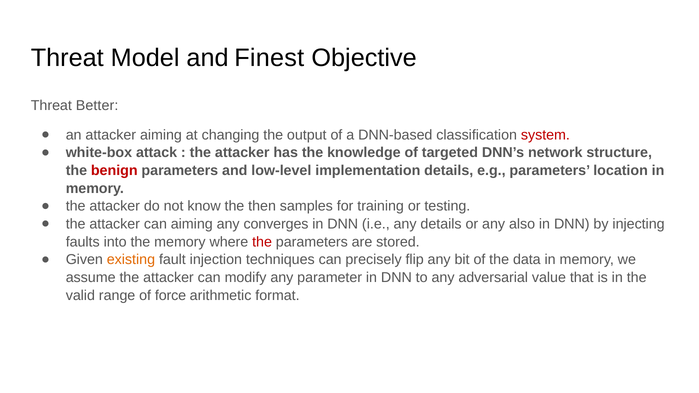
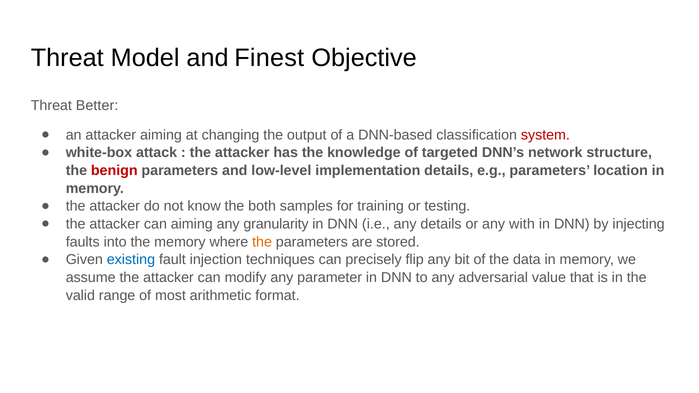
then: then -> both (262, 206)
converges: converges -> granularity (276, 224)
also: also -> with (522, 224)
the colour: red -> orange (262, 242)
existing colour: orange -> blue (131, 260)
force: force -> most (170, 296)
